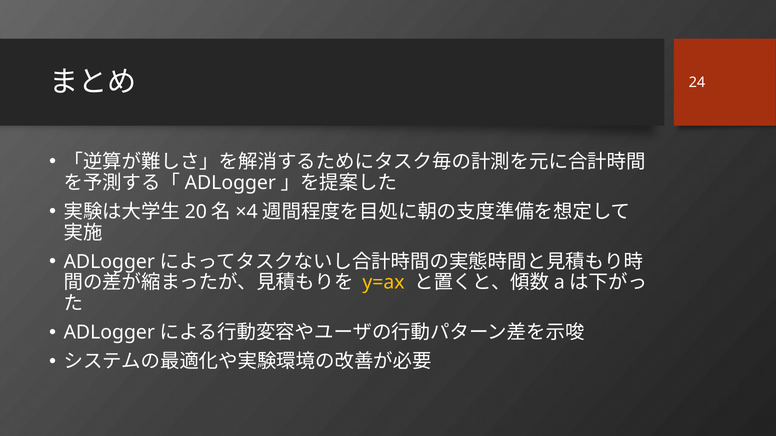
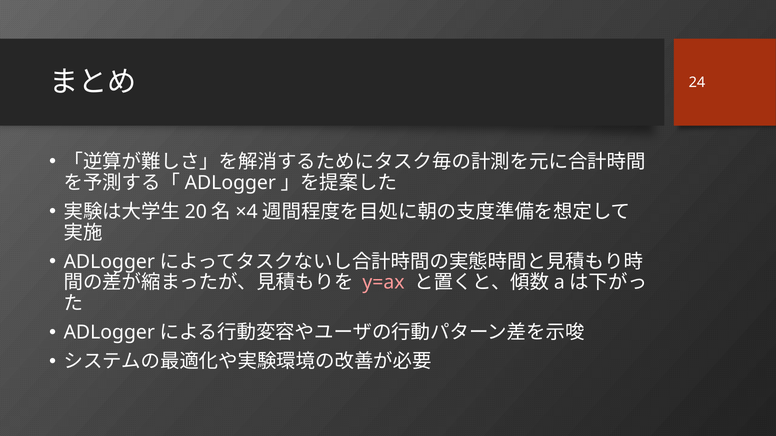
y=ax colour: yellow -> pink (383, 283)
